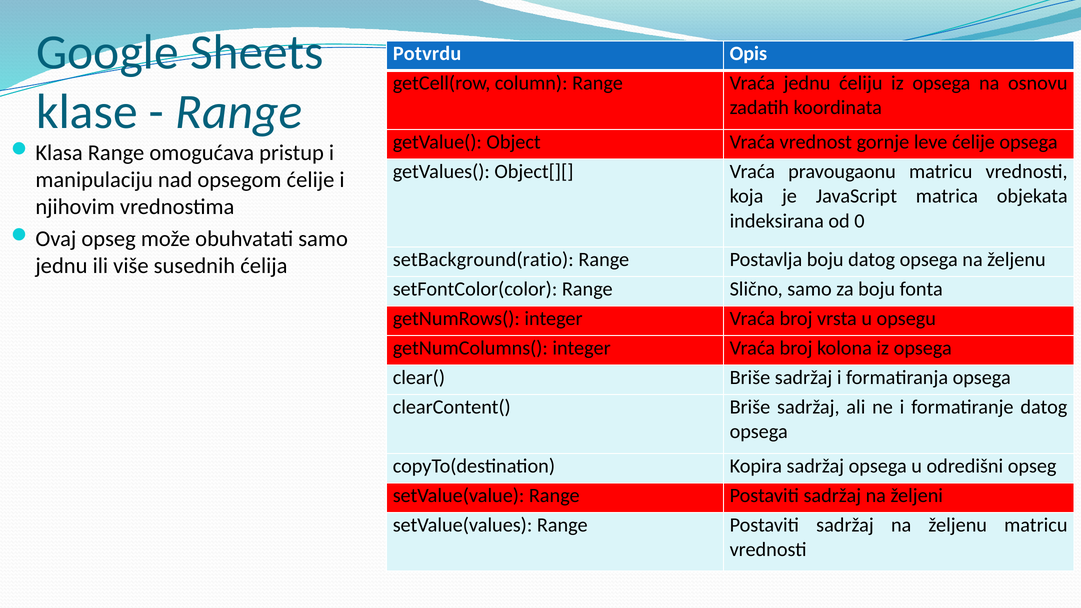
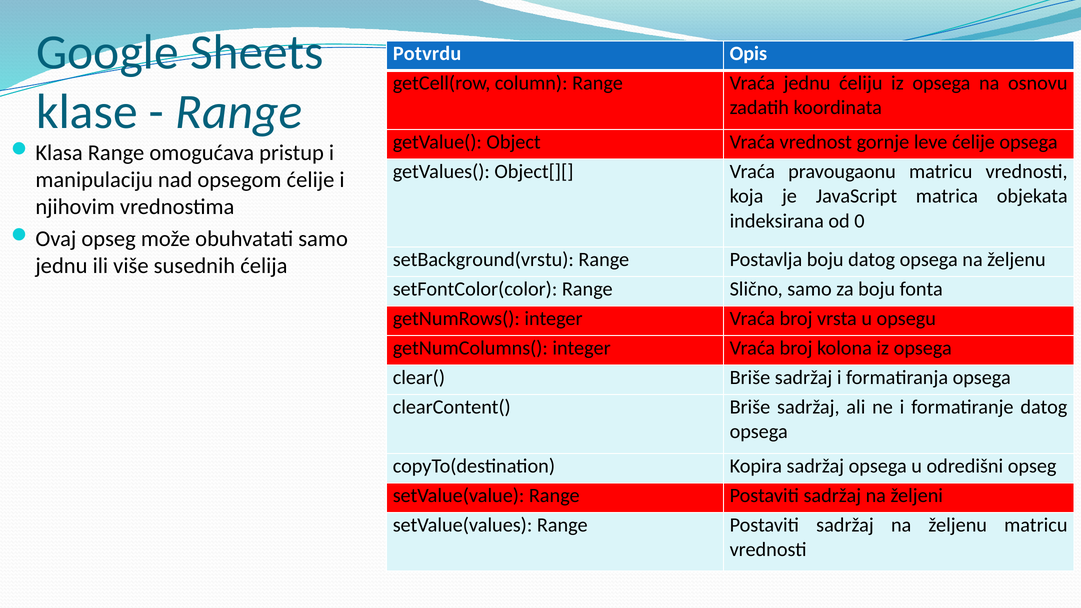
setBackground(ratio: setBackground(ratio -> setBackground(vrstu (483, 260)
